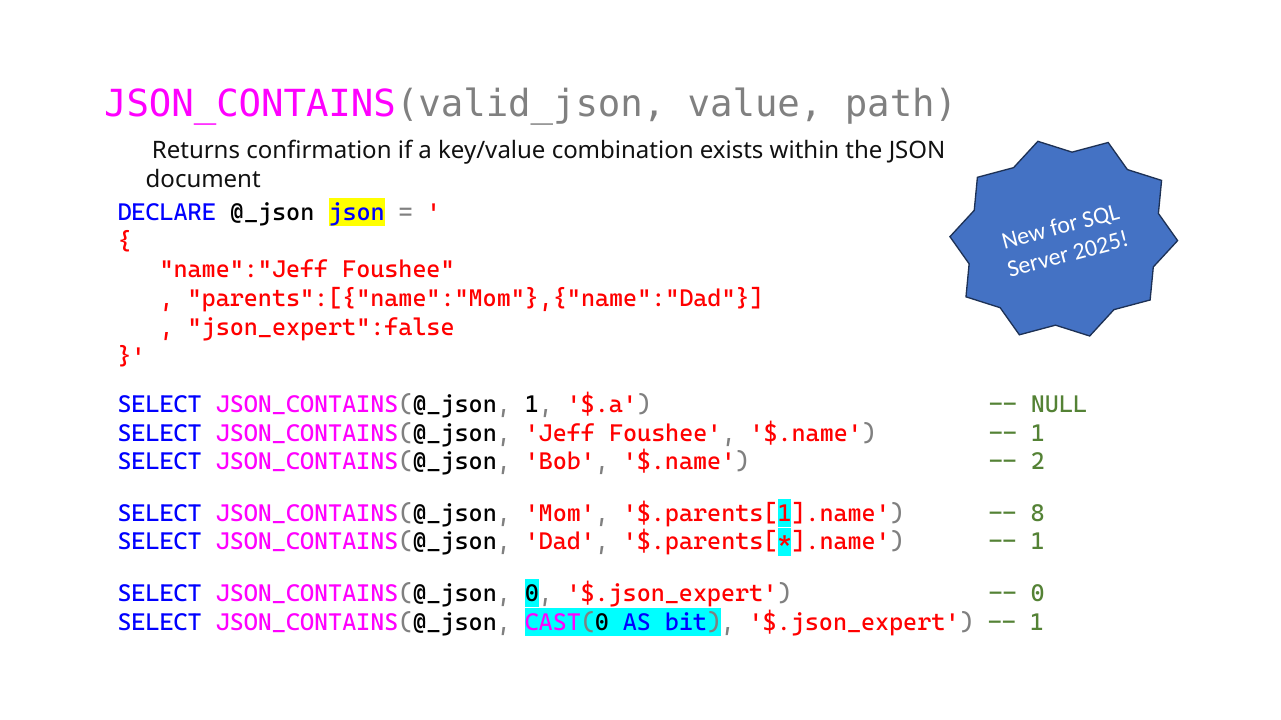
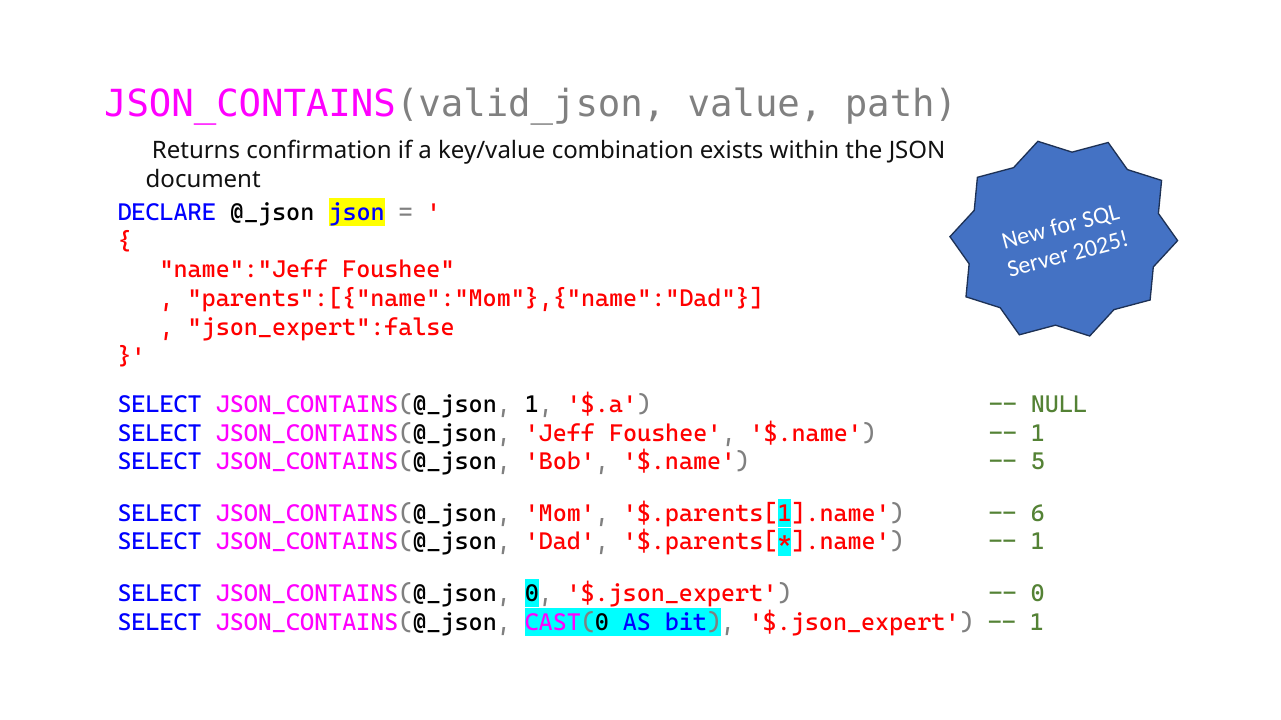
2: 2 -> 5 (1038, 462)
8: 8 -> 6 (1038, 514)
